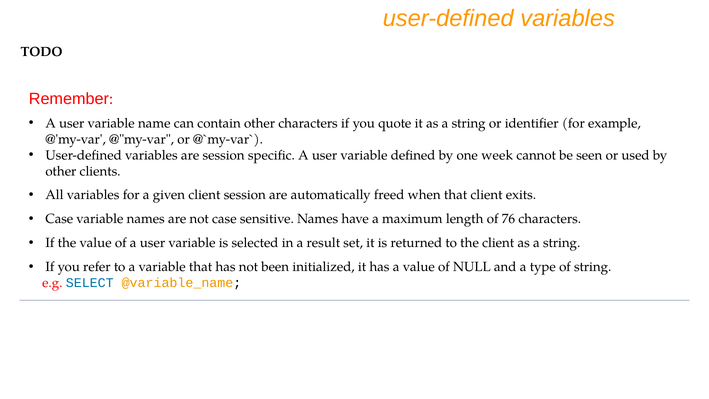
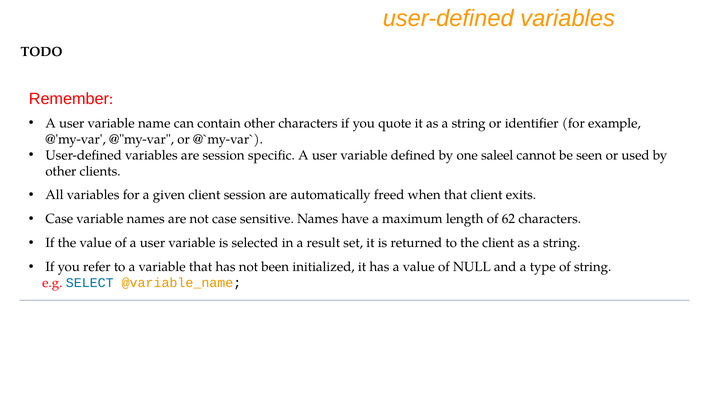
week: week -> saleel (497, 155)
76: 76 -> 62 (508, 219)
